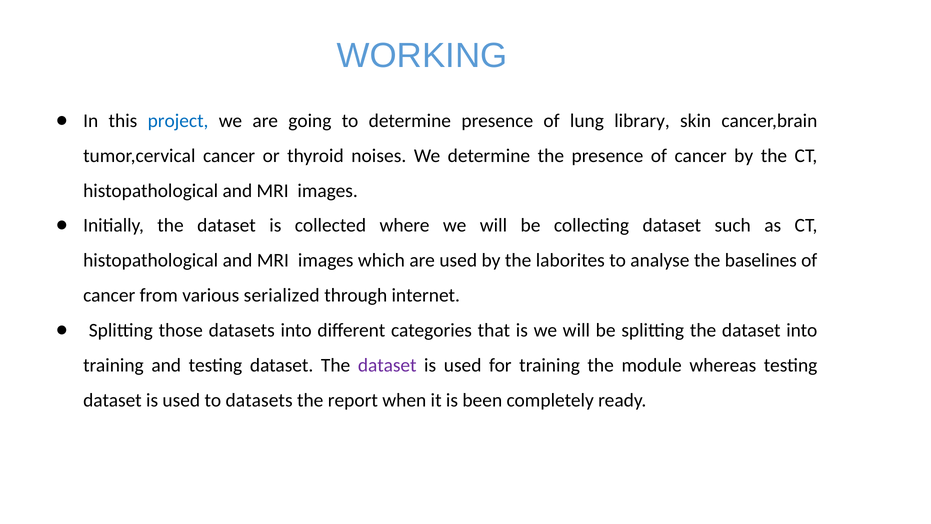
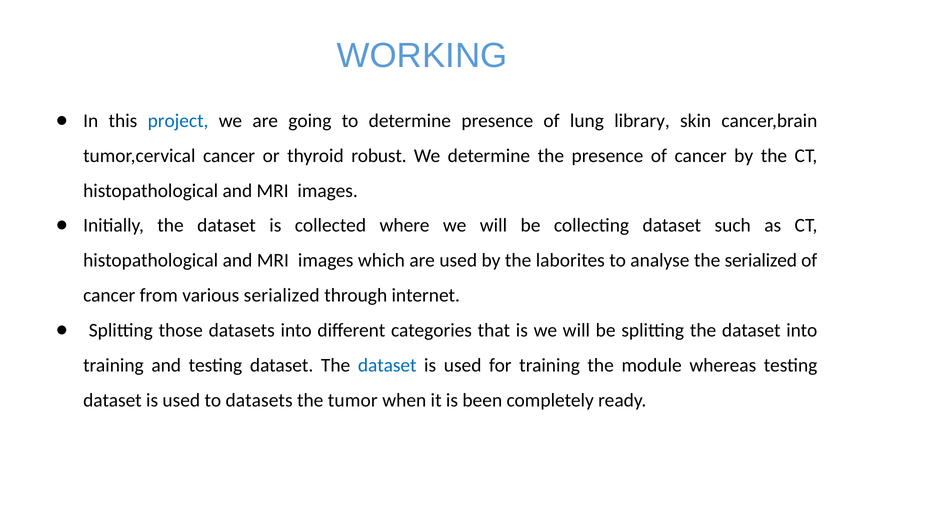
noises: noises -> robust (379, 156)
the baselines: baselines -> serialized (761, 260)
dataset colour: purple -> blue (387, 365)
report: report -> tumor (353, 400)
